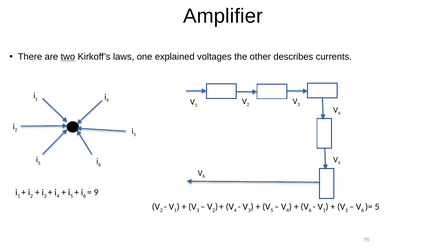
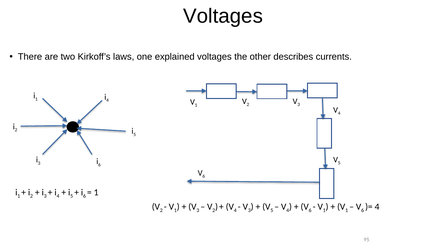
Amplifier: Amplifier -> Voltages (223, 16)
two underline: present -> none (68, 57)
9: 9 -> 1 (96, 192)
5: 5 -> 4 (377, 206)
